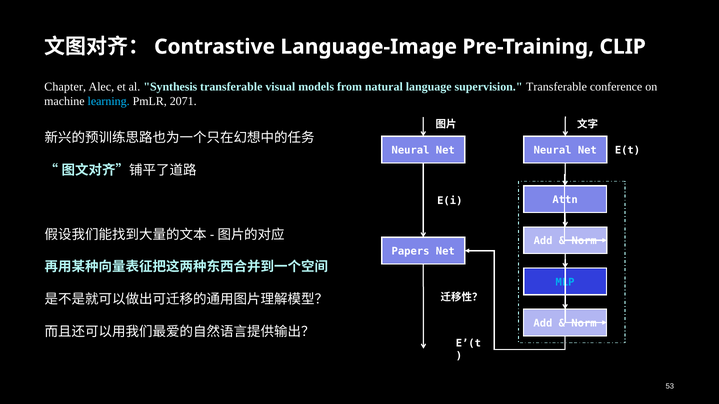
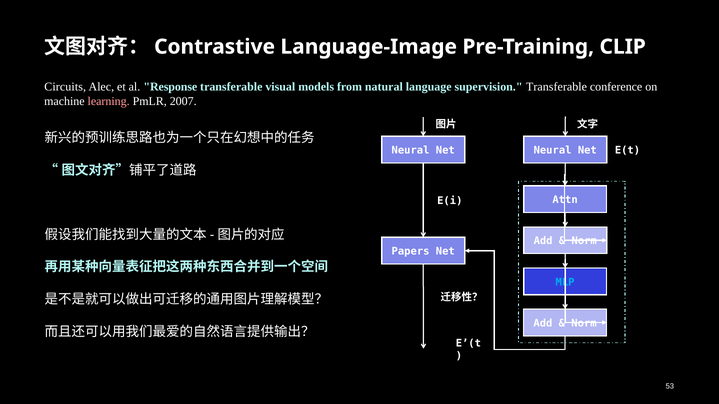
Chapter: Chapter -> Circuits (65, 87)
Synthesis: Synthesis -> Response (170, 87)
learning colour: light blue -> pink (109, 101)
2071: 2071 -> 2007 (183, 101)
